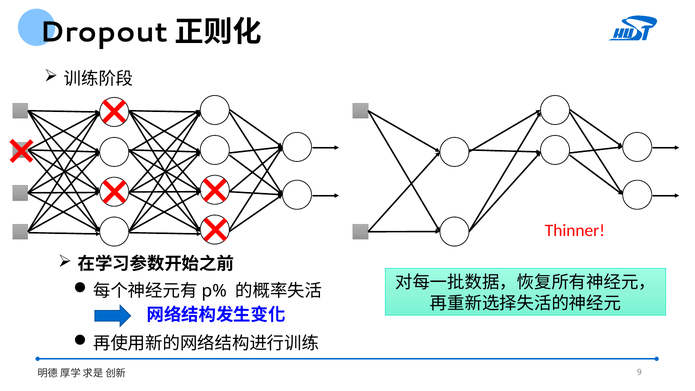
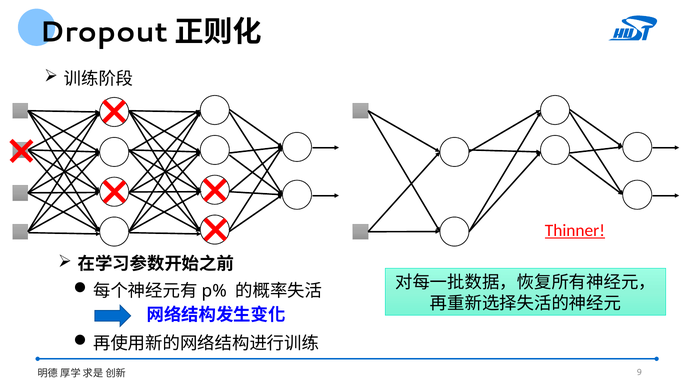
Thinner underline: none -> present (575, 231)
